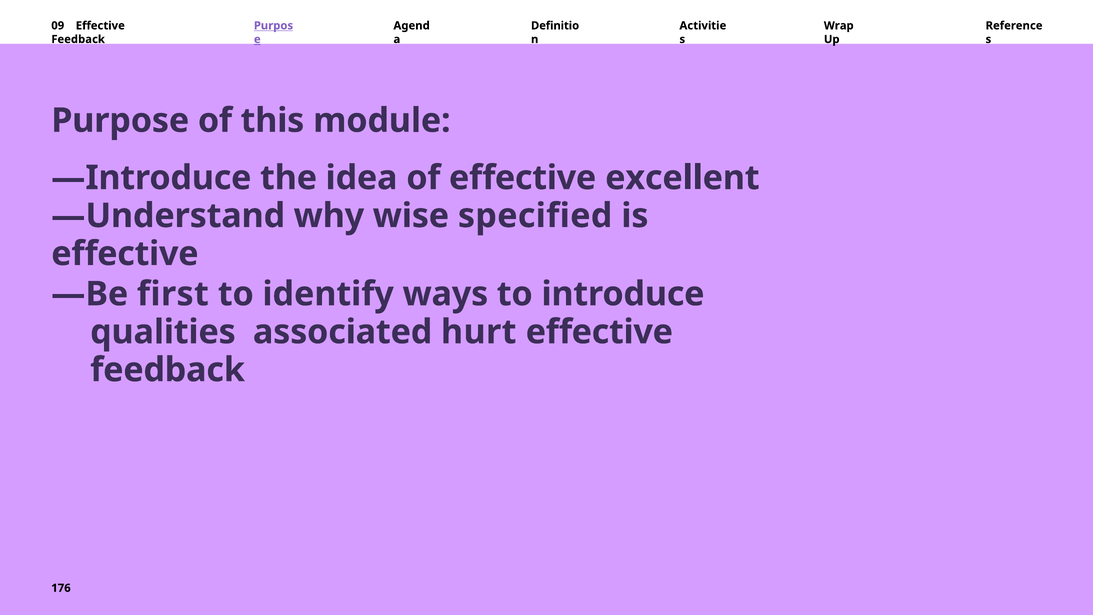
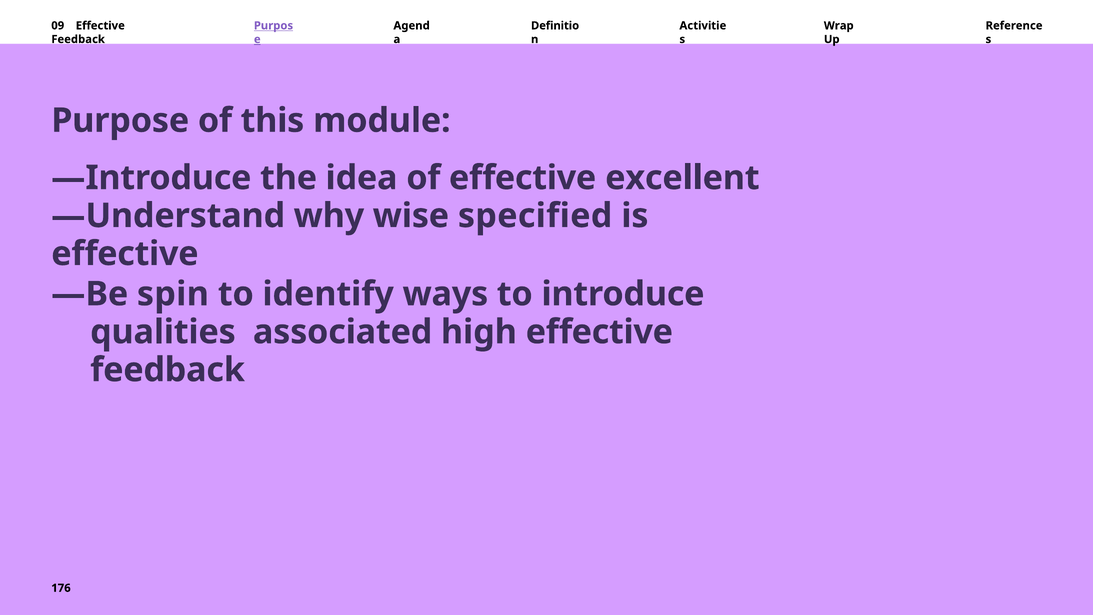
first: first -> spin (173, 294)
hurt: hurt -> high (479, 332)
